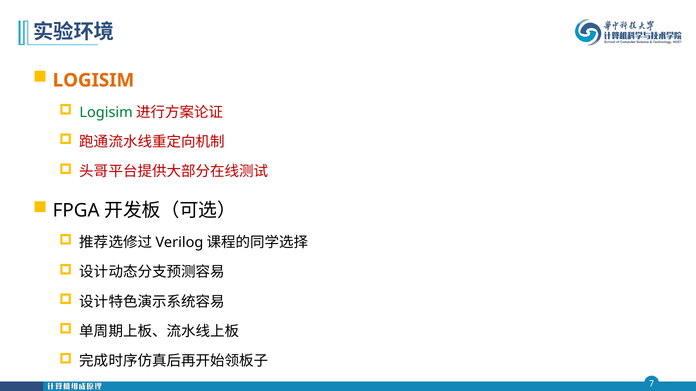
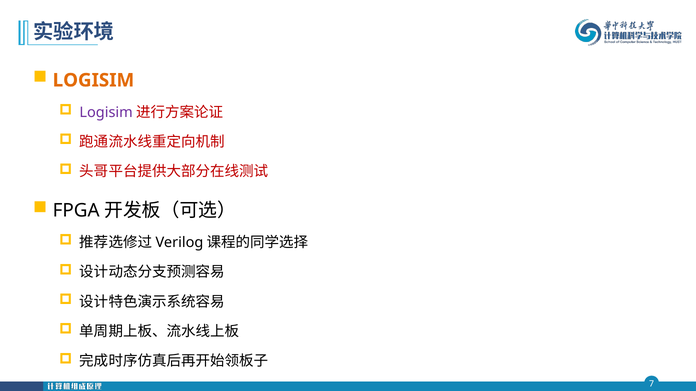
Logisim colour: green -> purple (106, 112)
